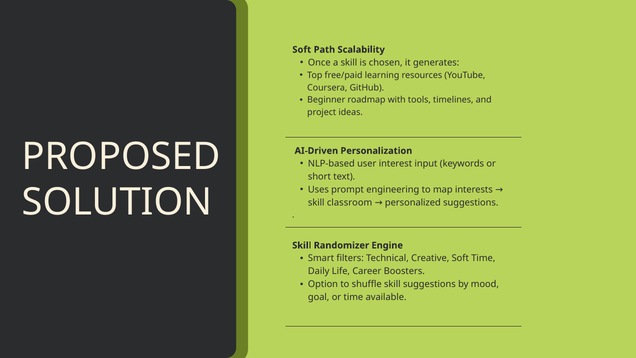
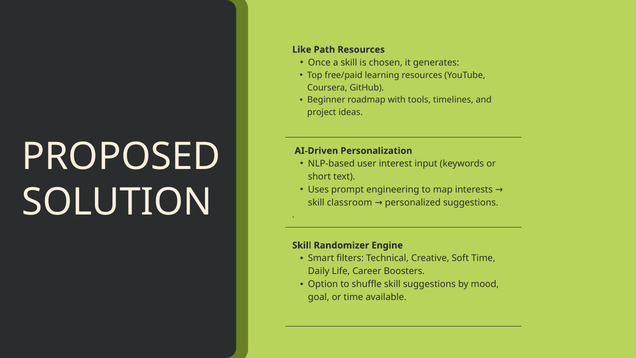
Soft: Soft -> Like (302, 50)
Path Scalability: Scalability -> Resources (361, 50)
